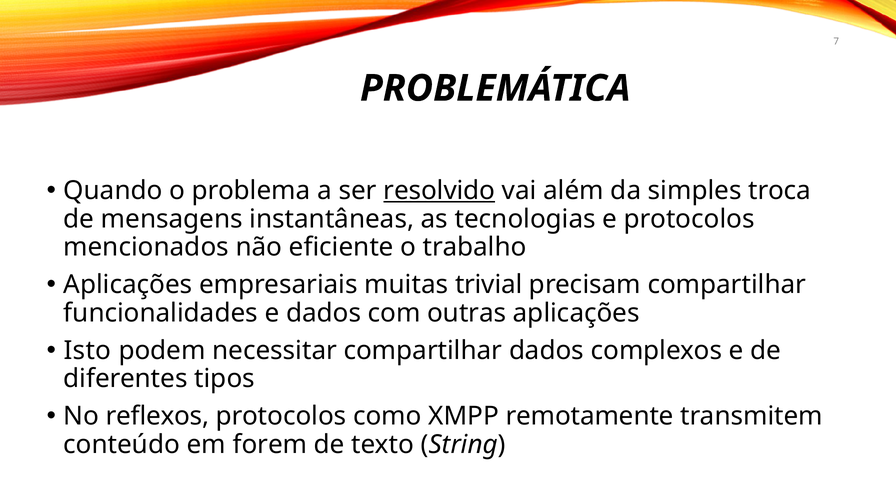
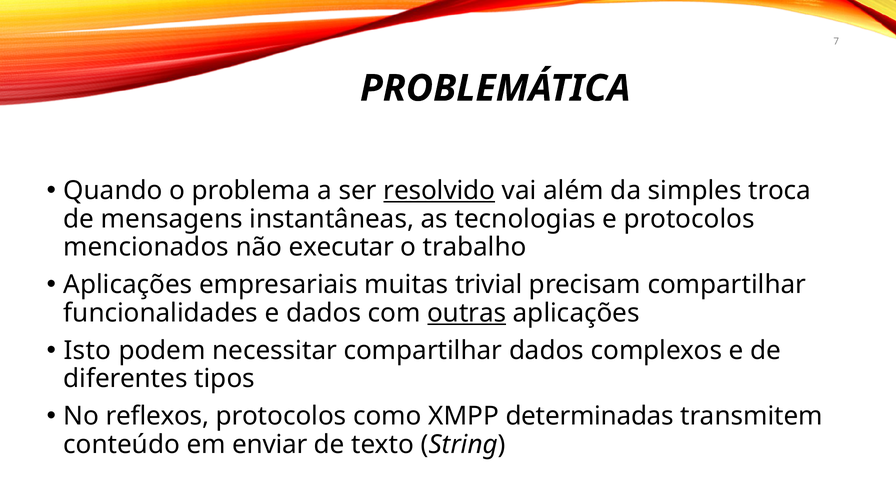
eficiente: eficiente -> executar (341, 247)
outras underline: none -> present (467, 313)
remotamente: remotamente -> determinadas (590, 416)
forem: forem -> enviar (270, 445)
